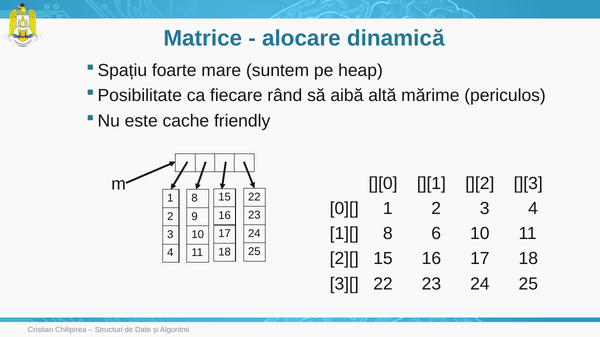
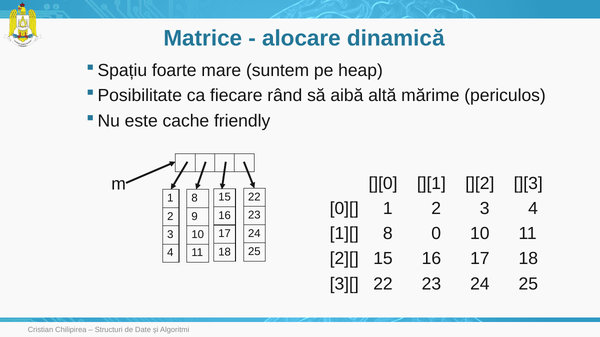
6: 6 -> 0 (436, 234)
